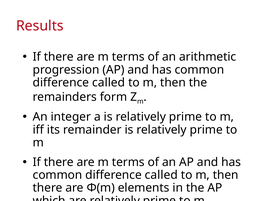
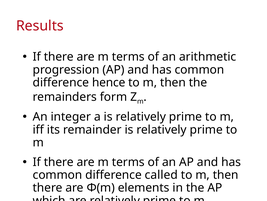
called: called -> hence (109, 82)
